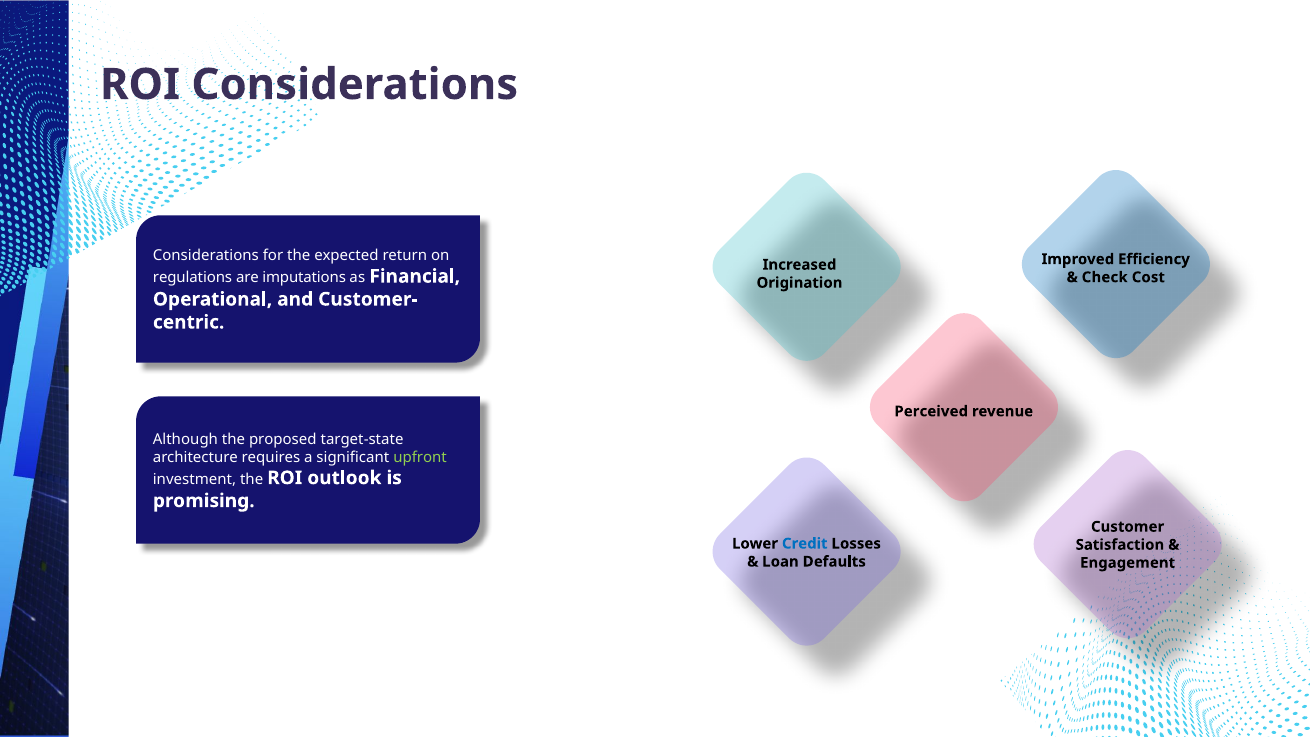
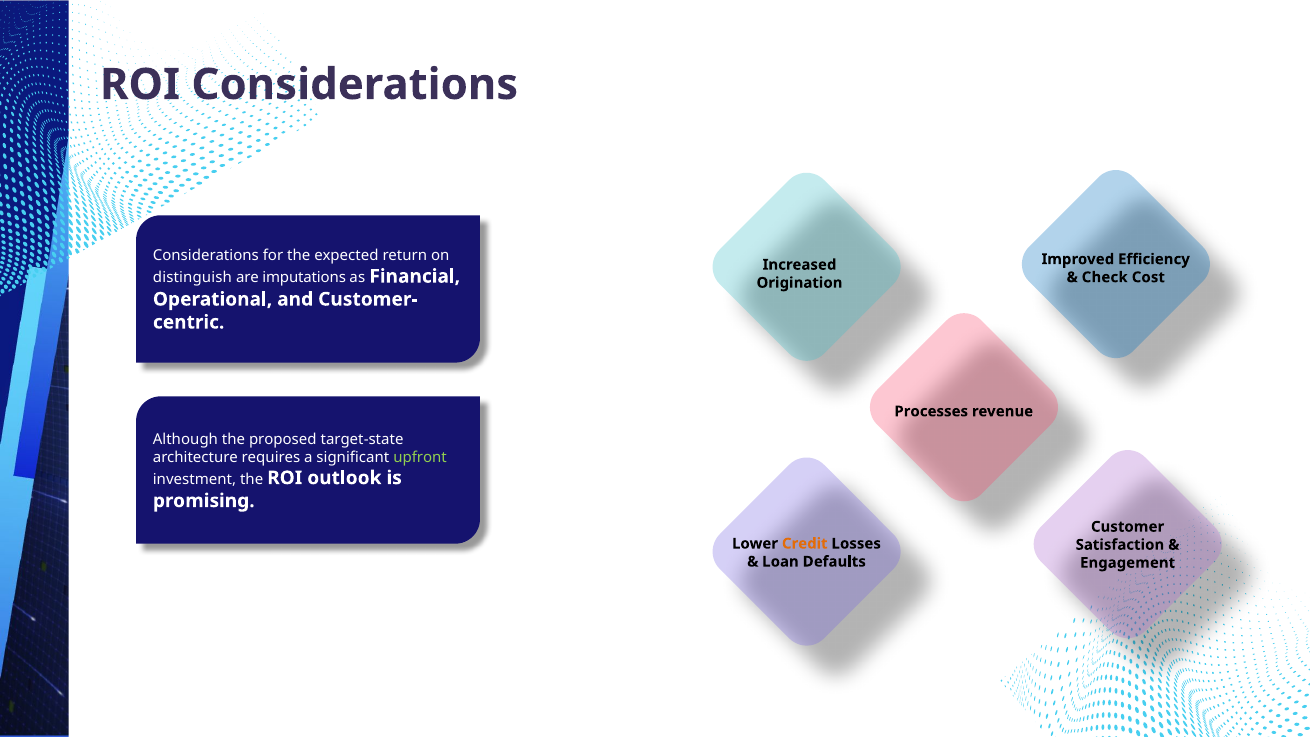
regulations: regulations -> distinguish (192, 278)
Perceived: Perceived -> Processes (931, 411)
Credit colour: blue -> orange (805, 544)
